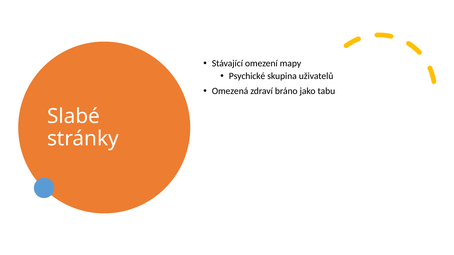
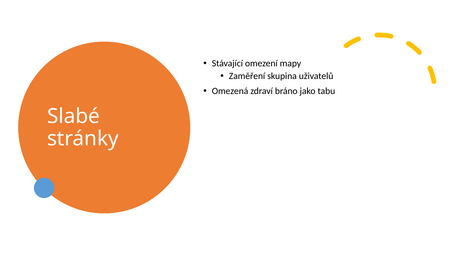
Psychické: Psychické -> Zaměření (247, 76)
